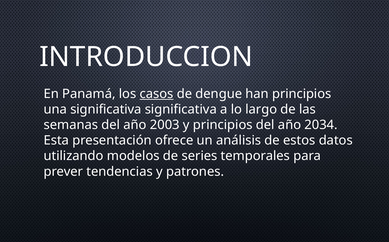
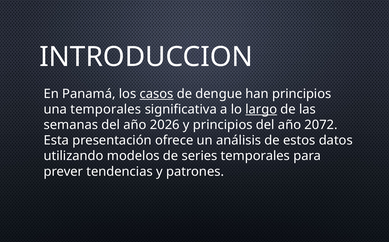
una significativa: significativa -> temporales (106, 110)
largo underline: none -> present (261, 110)
2003: 2003 -> 2026 (165, 125)
2034: 2034 -> 2072 (321, 125)
